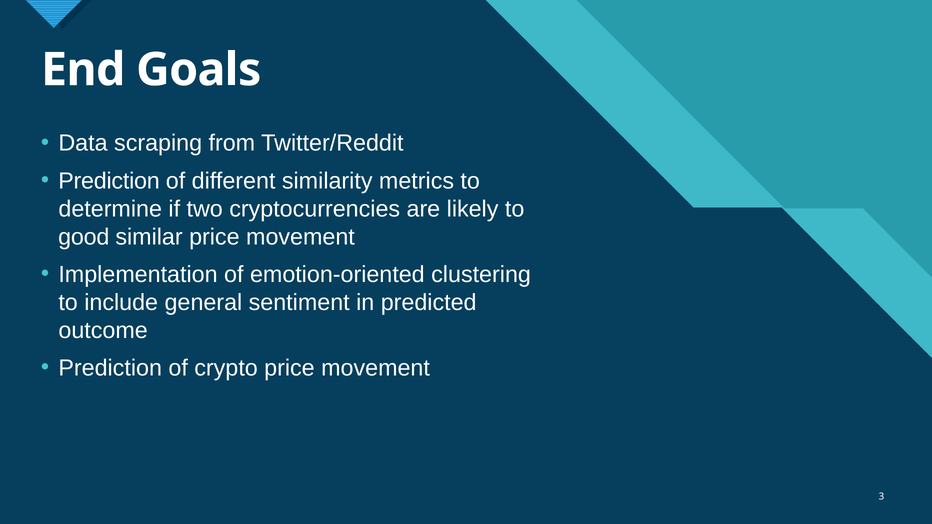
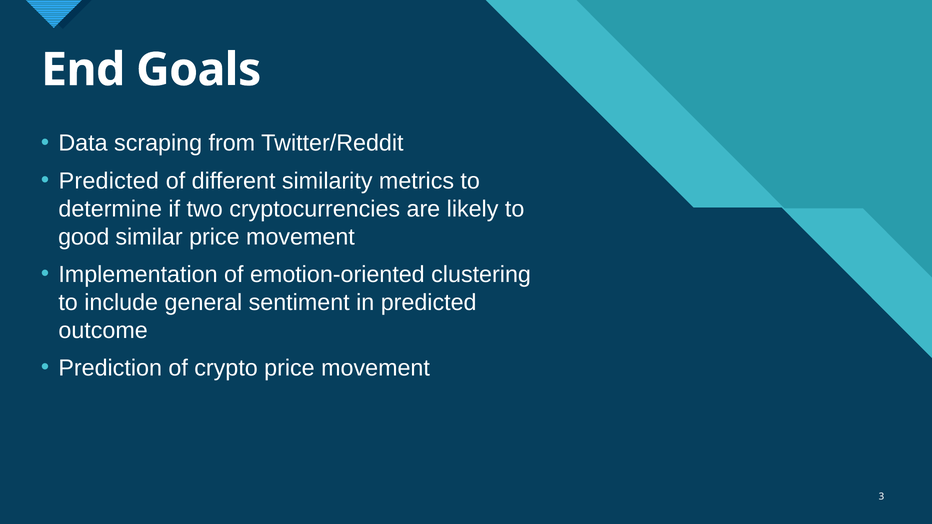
Prediction: Prediction -> Predicted (109, 181)
